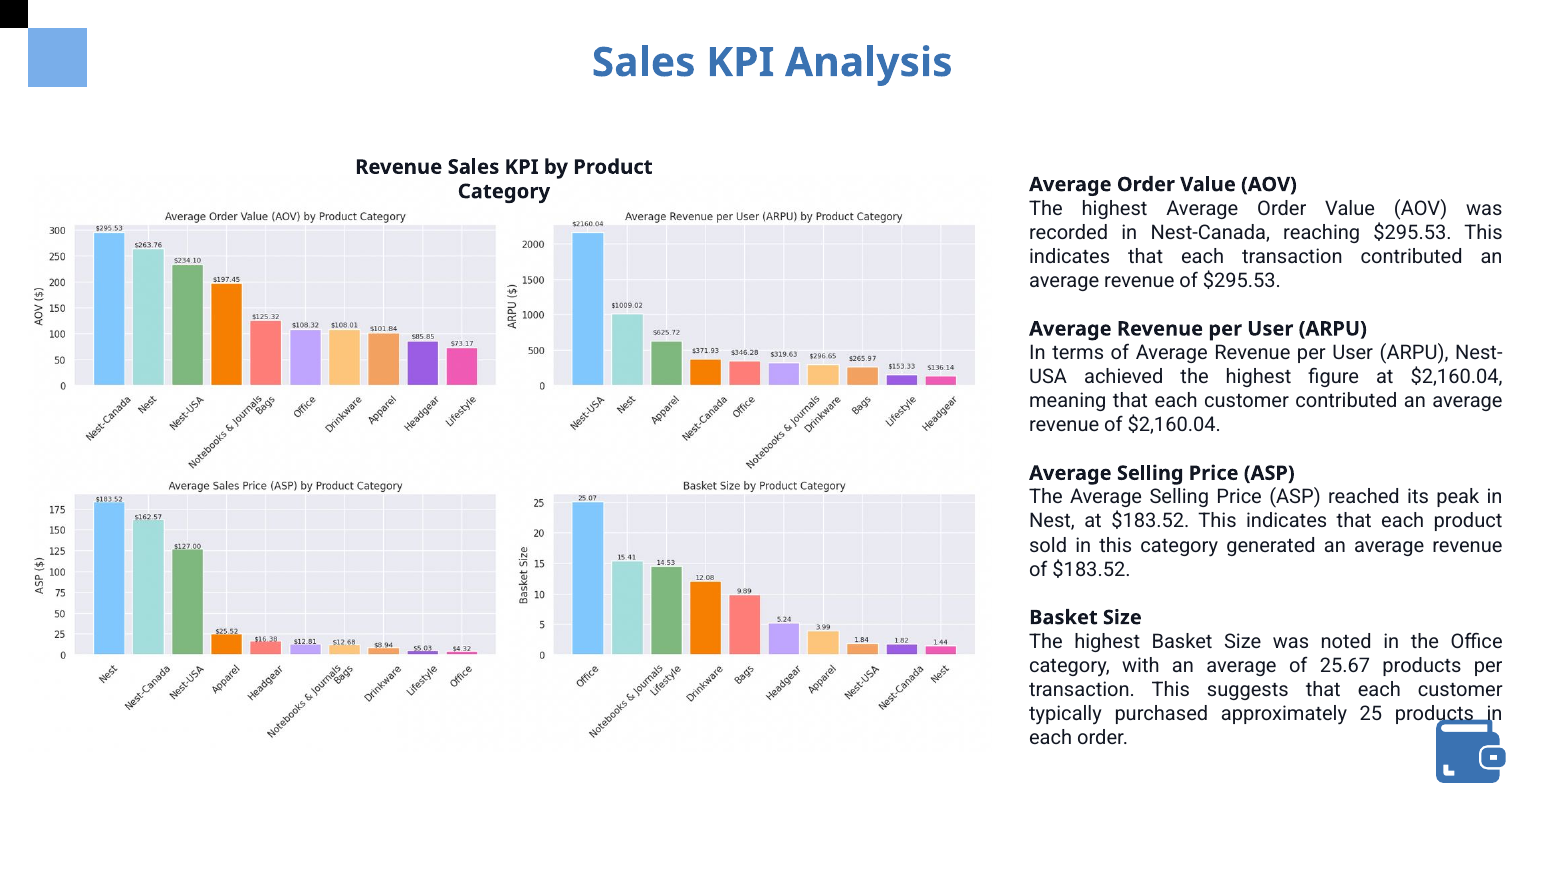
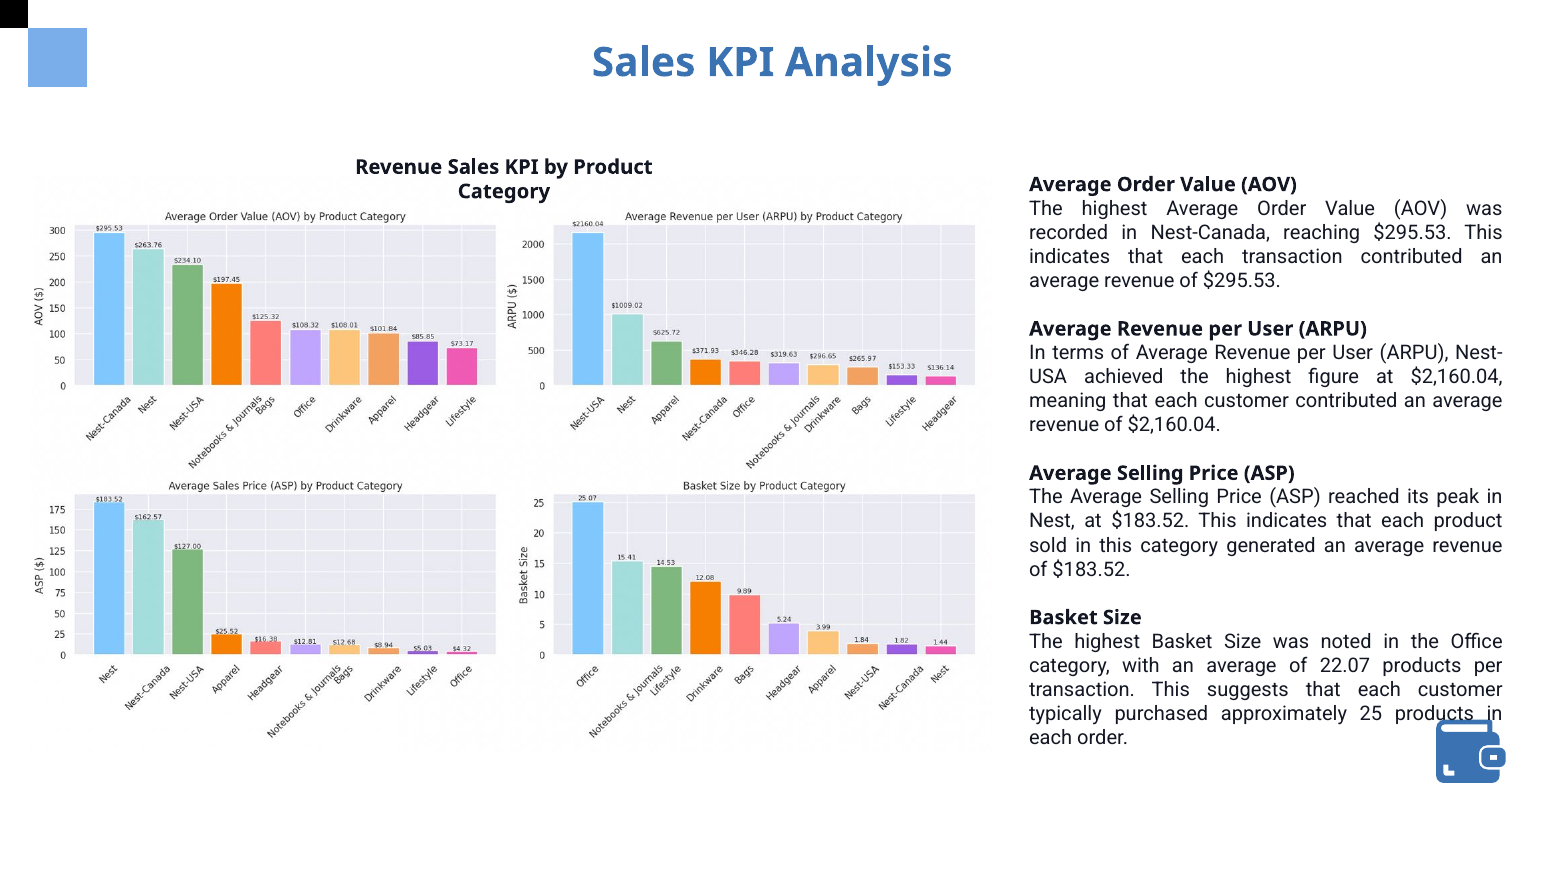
25.67: 25.67 -> 22.07 (1345, 665)
